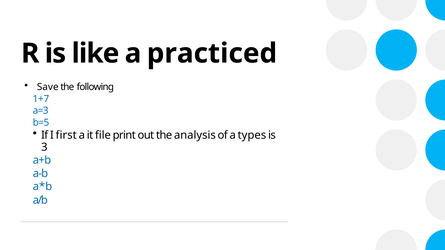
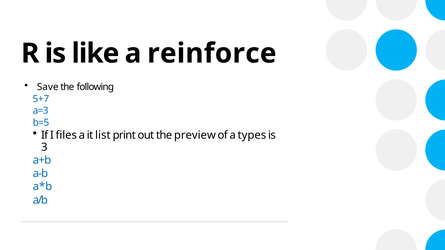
practiced: practiced -> reinforce (212, 53)
1+7: 1+7 -> 5+7 (41, 99)
first: first -> files (66, 135)
file: file -> list (103, 135)
analysis: analysis -> preview (195, 135)
